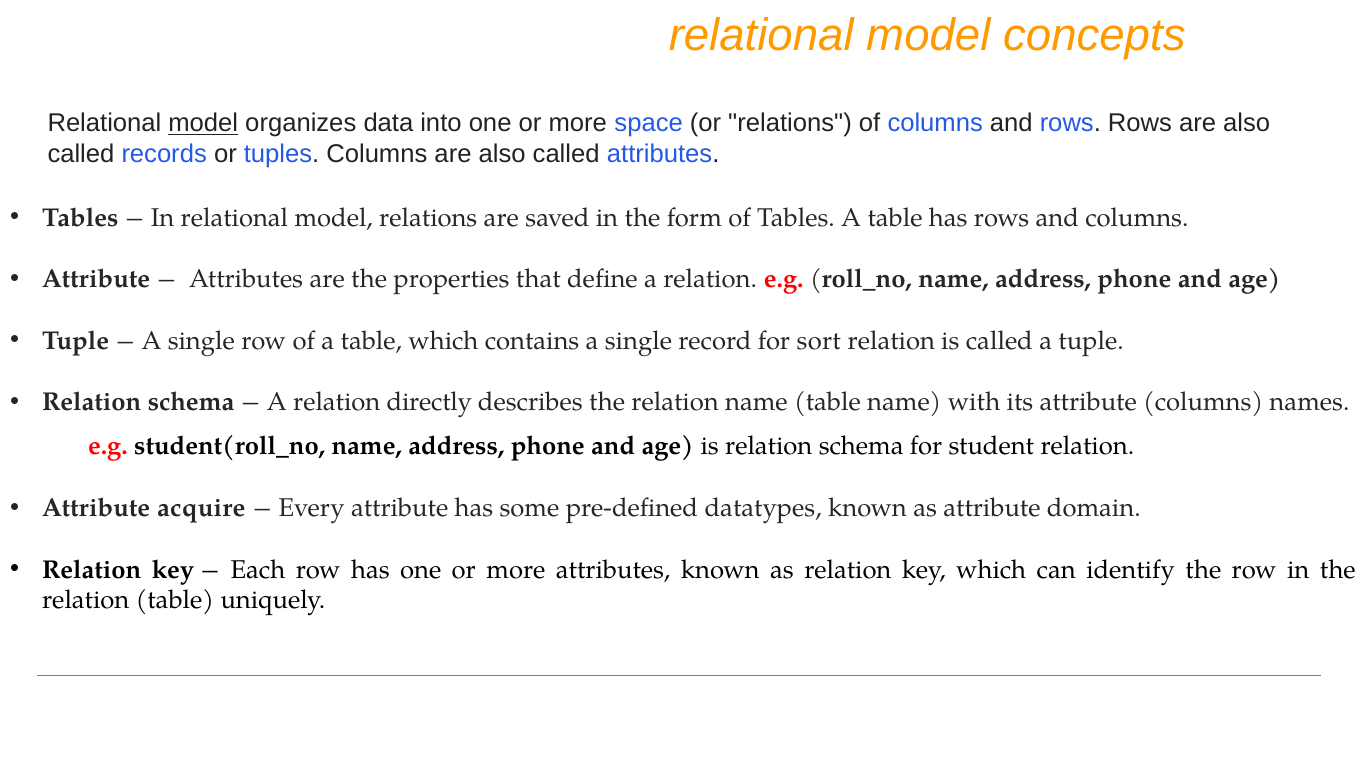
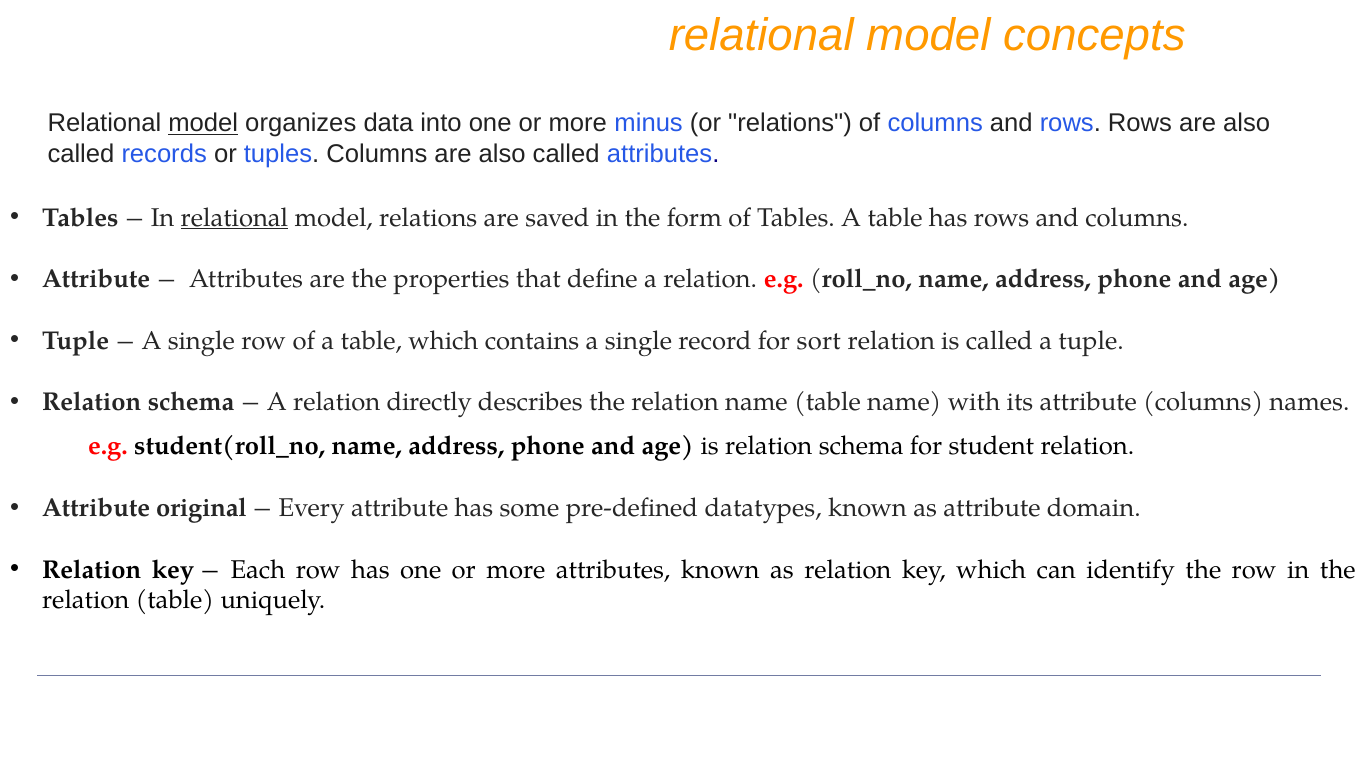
space: space -> minus (649, 123)
relational underline: none -> present (234, 218)
acquire: acquire -> original (202, 508)
